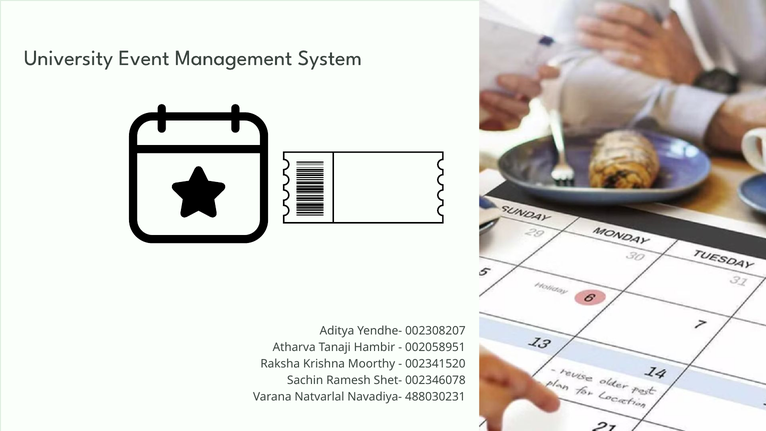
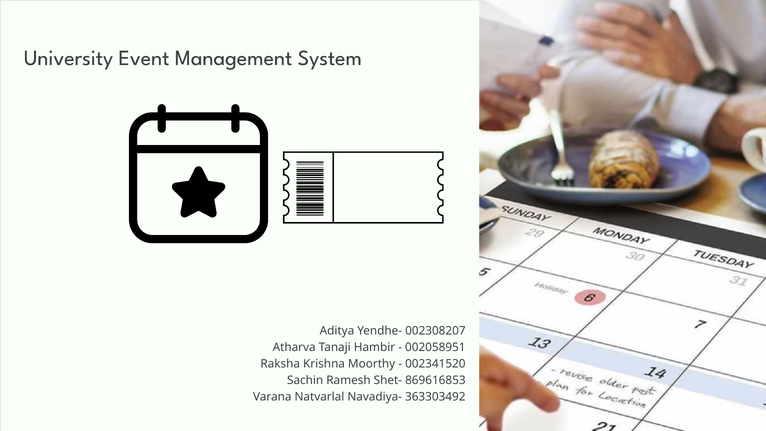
002346078: 002346078 -> 869616853 (435, 380)
488030231: 488030231 -> 363303492 (435, 397)
